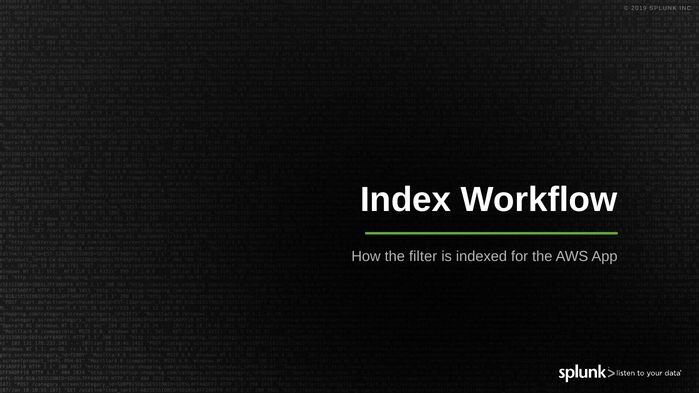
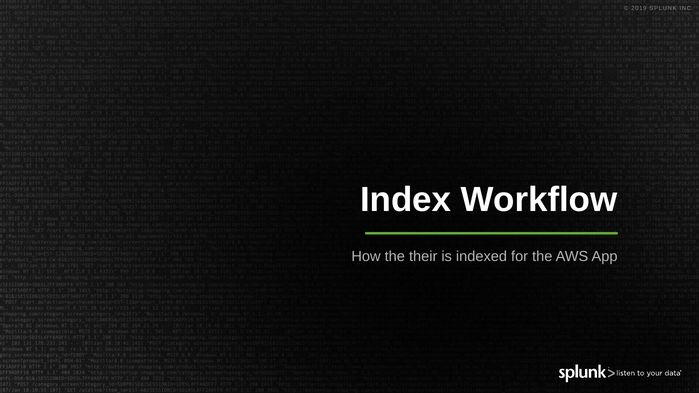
filter: filter -> their (423, 257)
